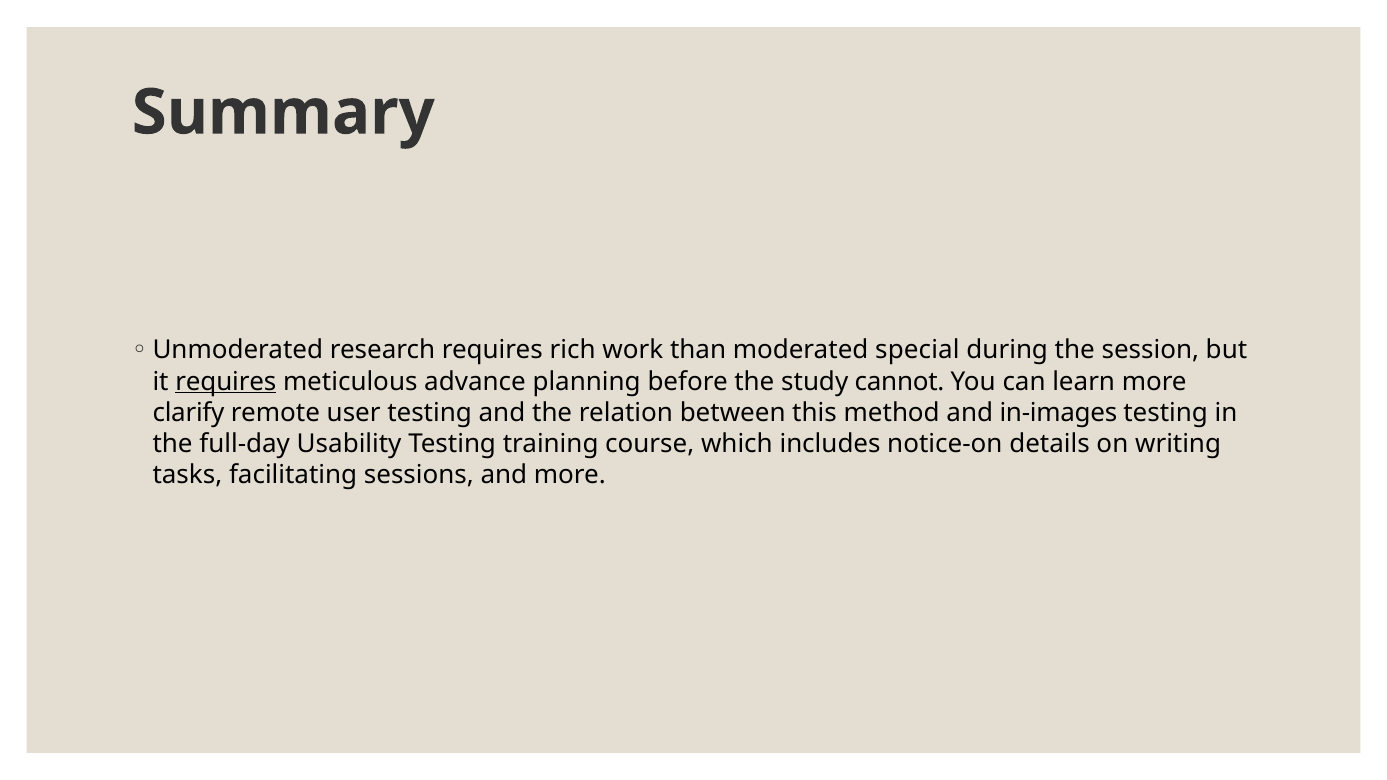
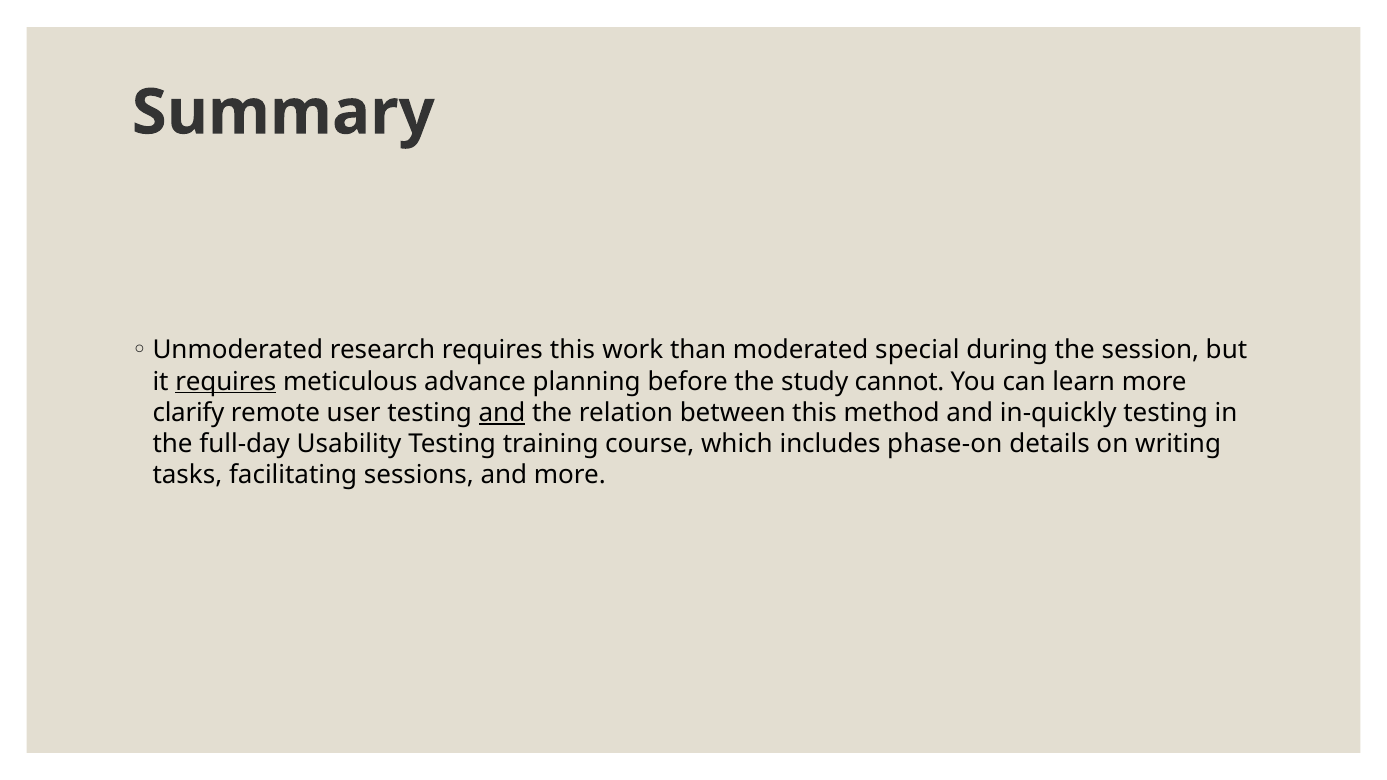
requires rich: rich -> this (572, 350)
and underline: none -> present (502, 413)
in-images: in-images -> in-quickly (1058, 413)
notice-on: notice-on -> phase-on (945, 444)
